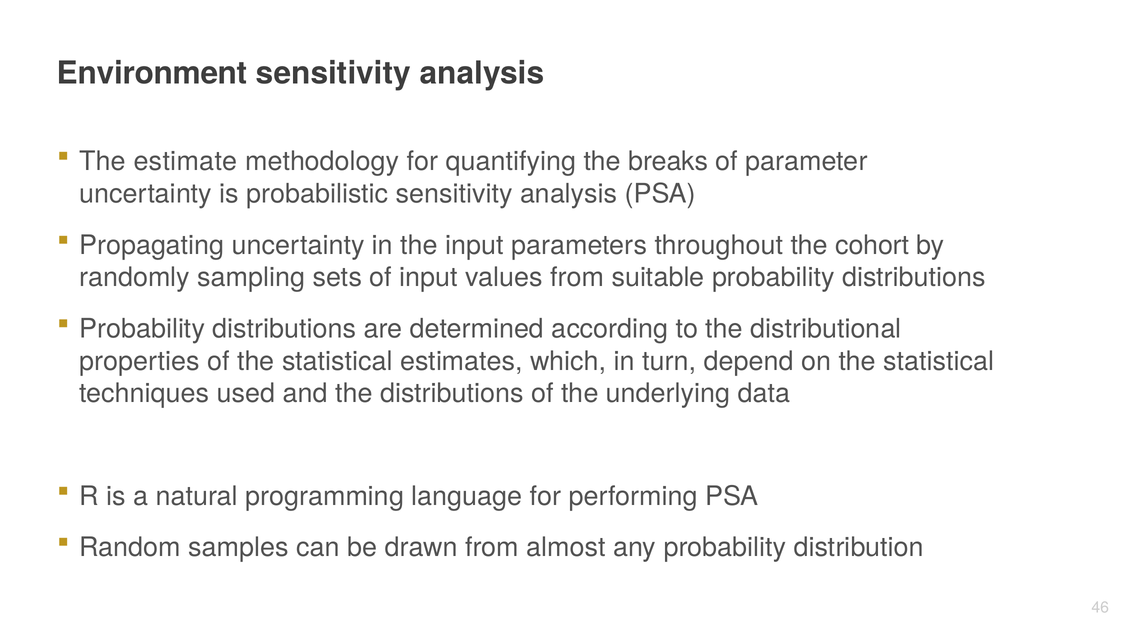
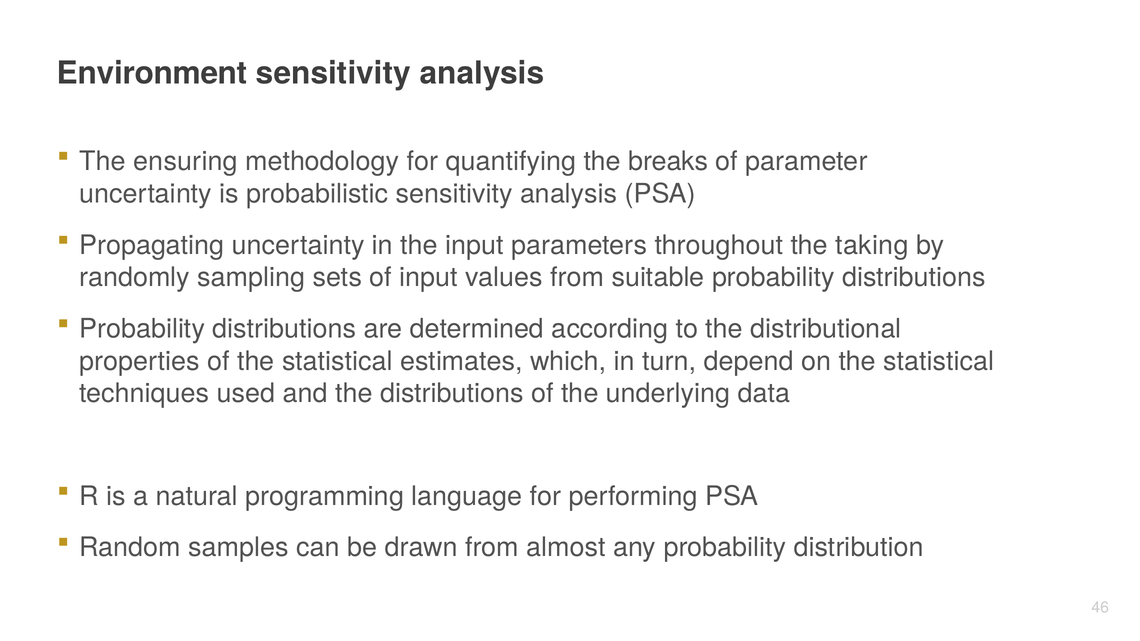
estimate: estimate -> ensuring (186, 162)
cohort: cohort -> taking (872, 245)
